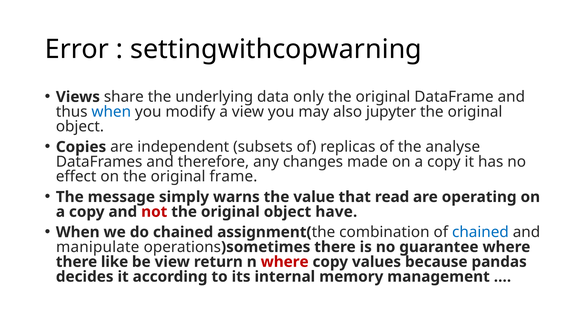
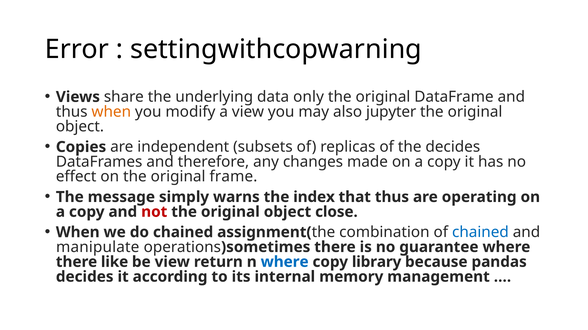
when colour: blue -> orange (111, 112)
the analyse: analyse -> decides (453, 147)
value: value -> index (314, 197)
that read: read -> thus (392, 197)
have: have -> close (336, 212)
where colour: red -> blue (285, 262)
values: values -> library (377, 262)
